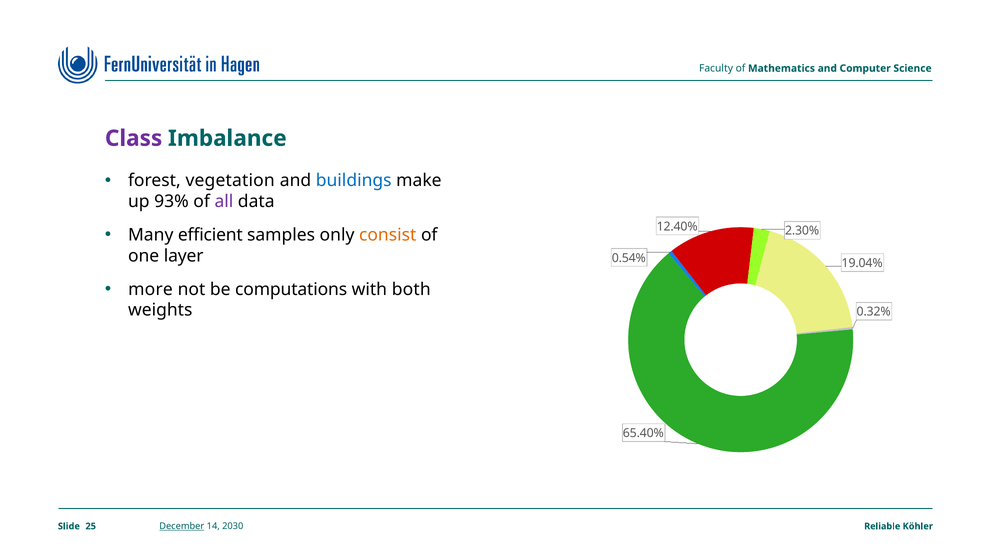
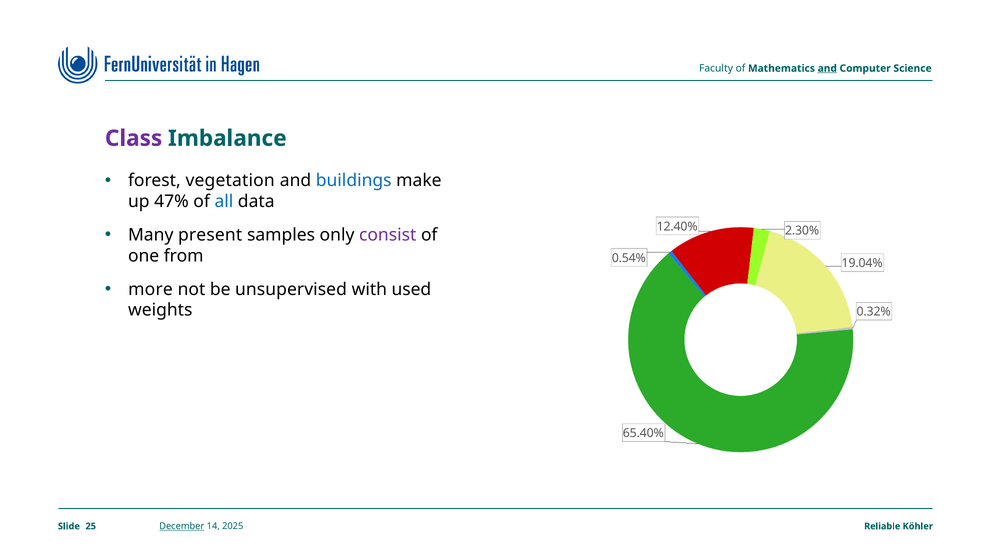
and underline: none -> present (827, 68)
93%: 93% -> 47% (171, 202)
all colour: purple -> blue (224, 202)
efficient: efficient -> present (210, 235)
consist colour: orange -> purple (388, 235)
layer: layer -> from (184, 256)
computations: computations -> unsupervised (291, 289)
both: both -> used (411, 289)
2030: 2030 -> 2025 (233, 526)
